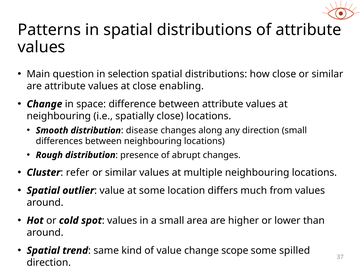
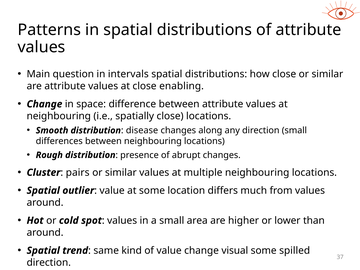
selection: selection -> intervals (128, 74)
refer: refer -> pairs (78, 173)
scope: scope -> visual (235, 251)
